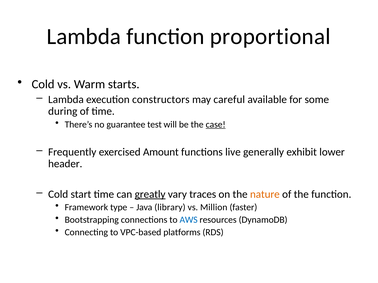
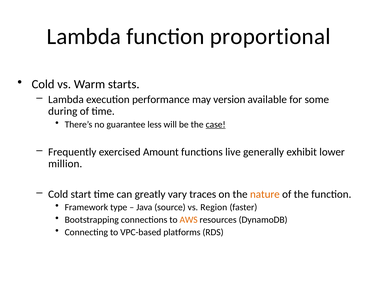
constructors: constructors -> performance (161, 100)
careful: careful -> version (229, 100)
test: test -> less (155, 125)
header: header -> million (65, 164)
greatly underline: present -> none (150, 194)
library: library -> source (170, 208)
Million: Million -> Region (214, 208)
AWS colour: blue -> orange (189, 220)
